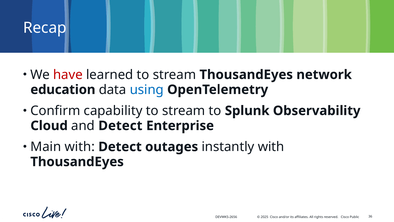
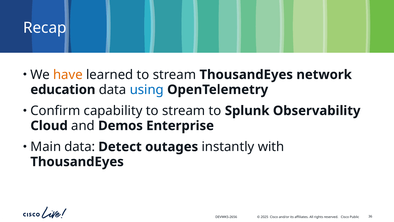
have colour: red -> orange (68, 75)
and Detect: Detect -> Demos (120, 126)
Main with: with -> data (80, 147)
